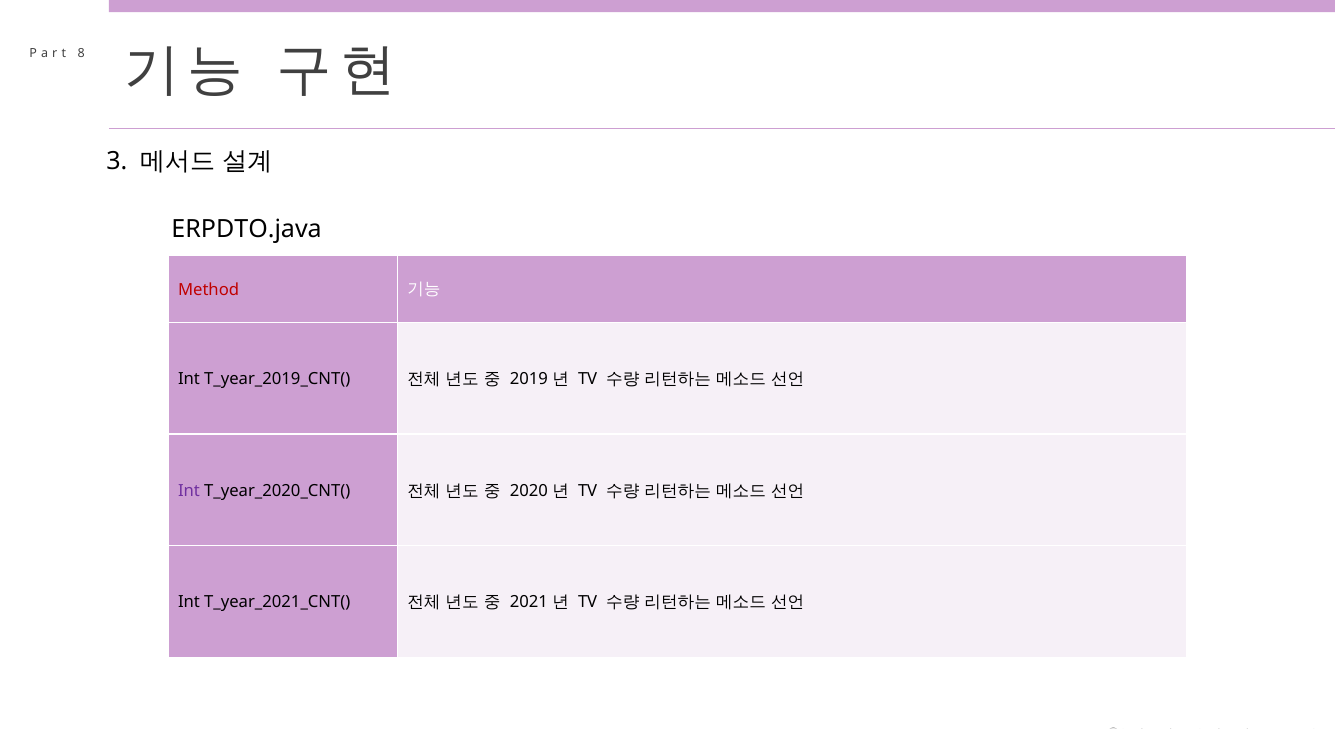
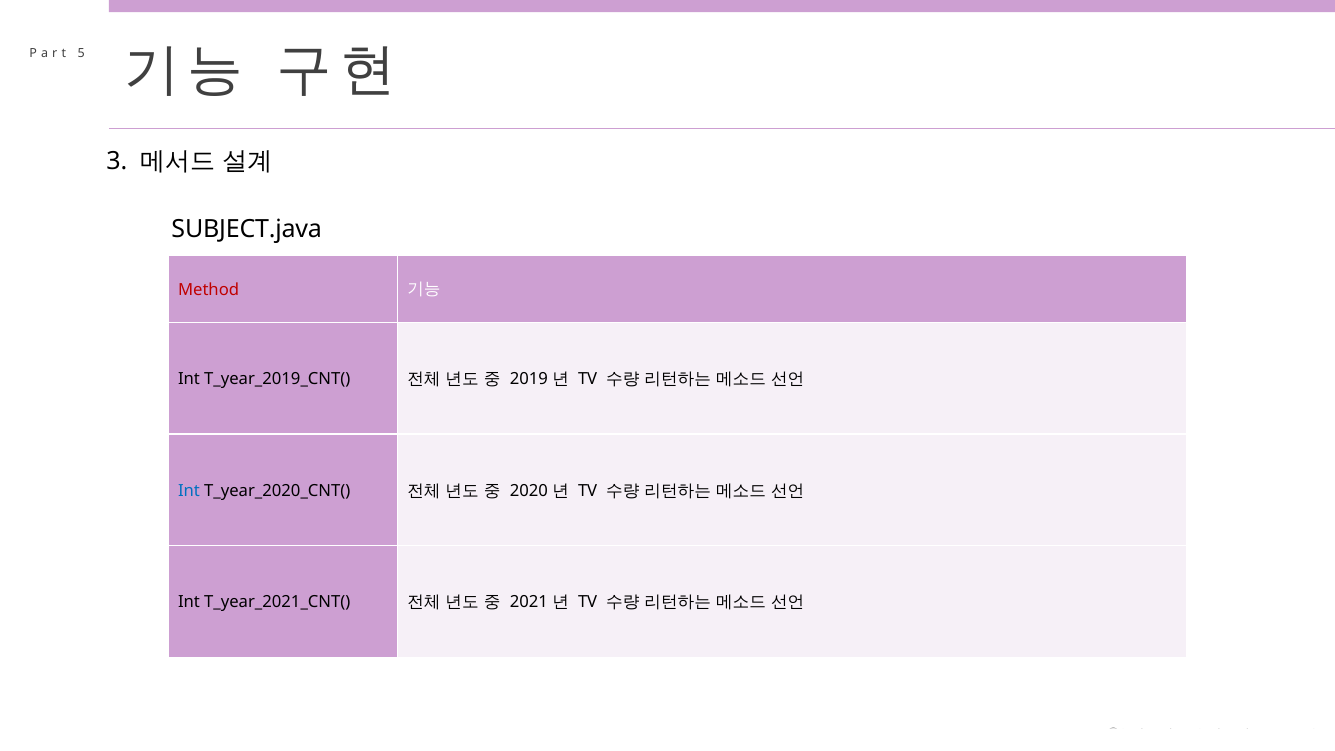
8: 8 -> 5 (81, 53)
ERPDTO.java: ERPDTO.java -> SUBJECT.java (247, 229)
Int colour: purple -> blue (189, 491)
